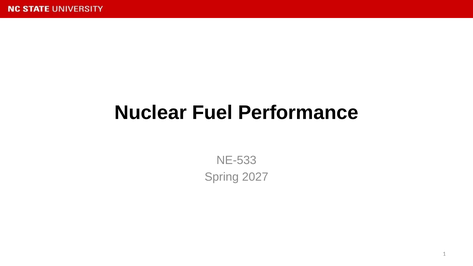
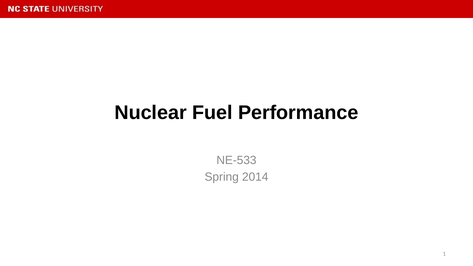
2027: 2027 -> 2014 (255, 177)
